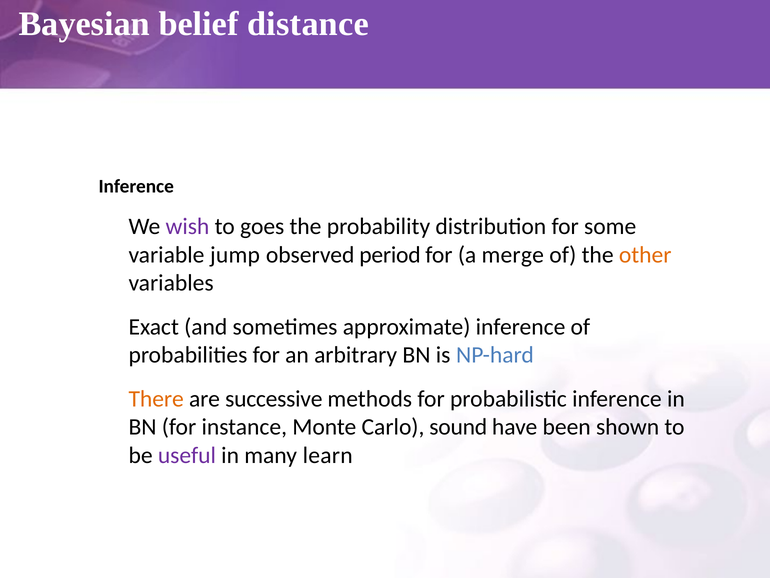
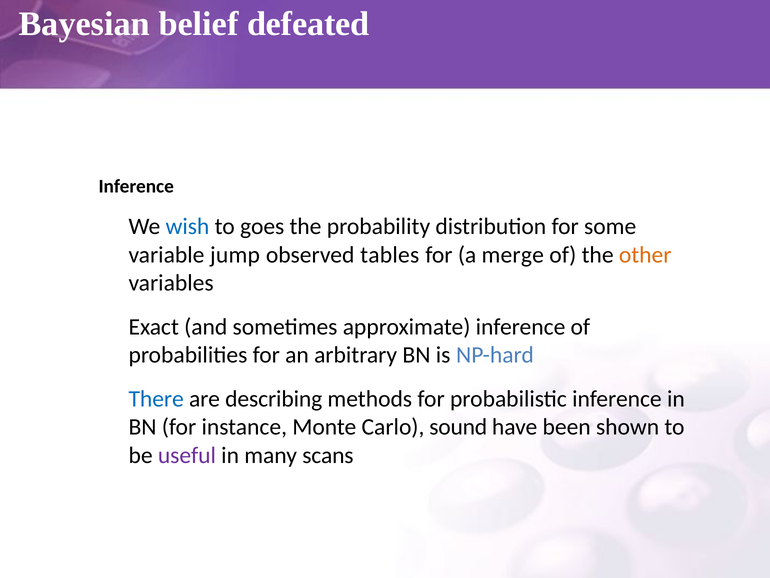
distance: distance -> defeated (308, 24)
wish colour: purple -> blue (187, 227)
period: period -> tables (390, 255)
There colour: orange -> blue (156, 399)
successive: successive -> describing (274, 399)
learn: learn -> scans (328, 455)
